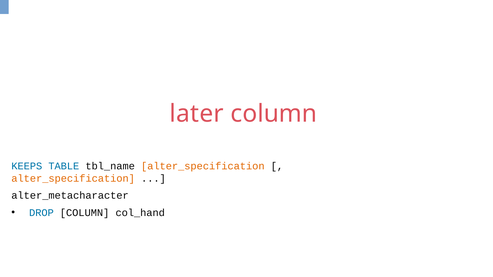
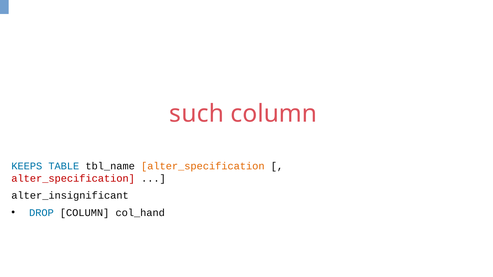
later: later -> such (197, 114)
alter_specification colour: orange -> red (73, 179)
alter_metacharacter: alter_metacharacter -> alter_insignificant (70, 196)
